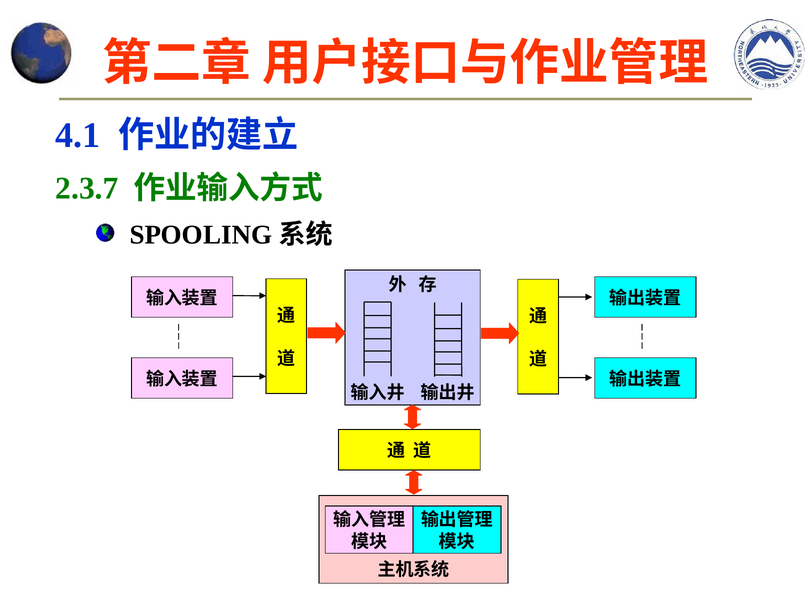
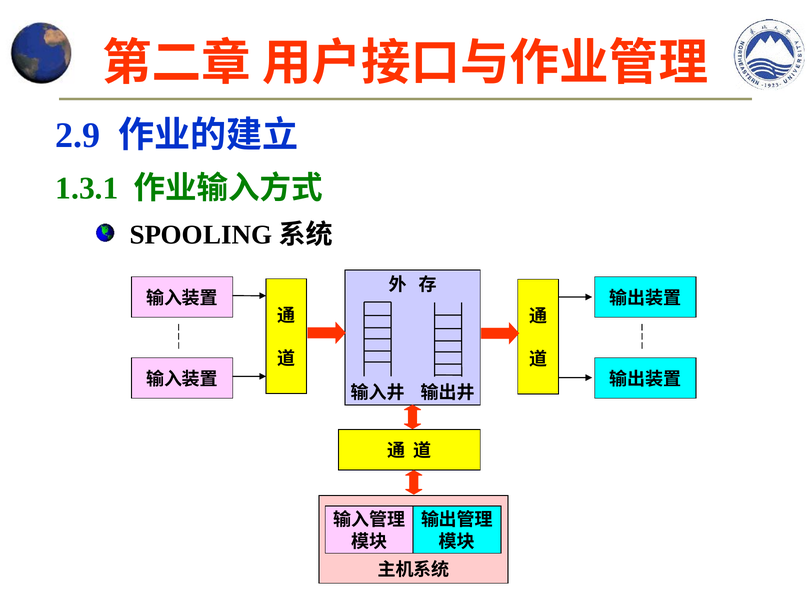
4.1: 4.1 -> 2.9 (78, 135)
2.3.7: 2.3.7 -> 1.3.1 (87, 189)
